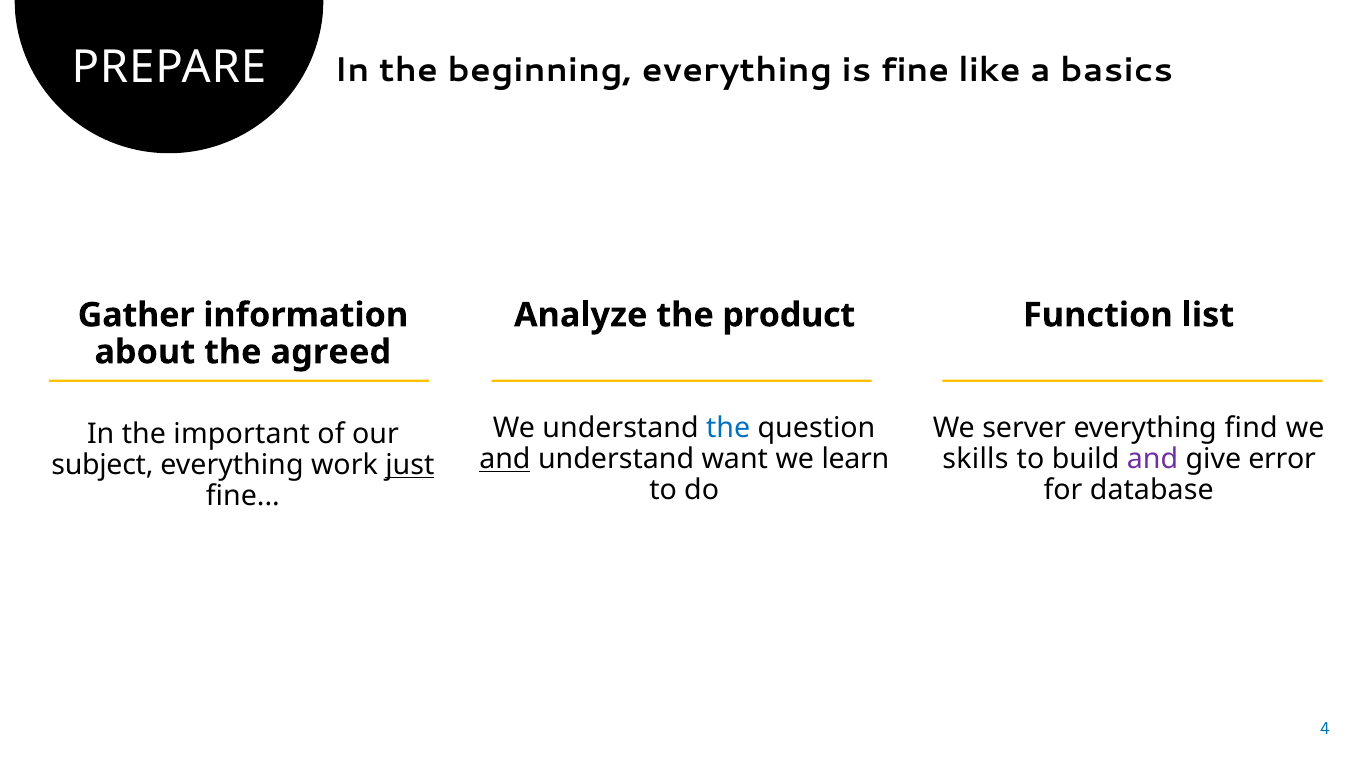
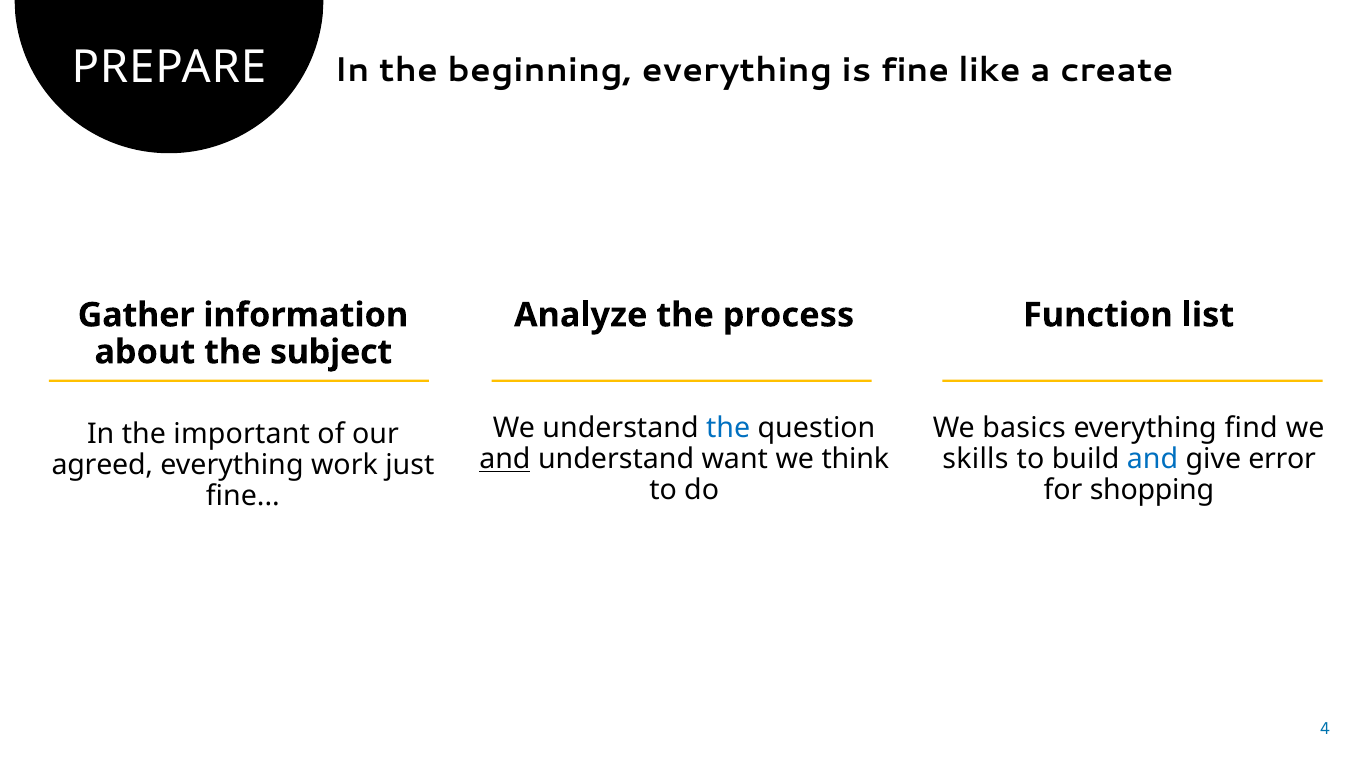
basics: basics -> create (1117, 71)
product: product -> process (789, 315)
agreed: agreed -> subject (331, 352)
server: server -> basics (1024, 429)
learn: learn -> think (855, 459)
and colour: purple -> blue (1152, 459)
subject: subject -> agreed (102, 466)
just underline: present -> none (410, 466)
database: database -> shopping (1152, 490)
